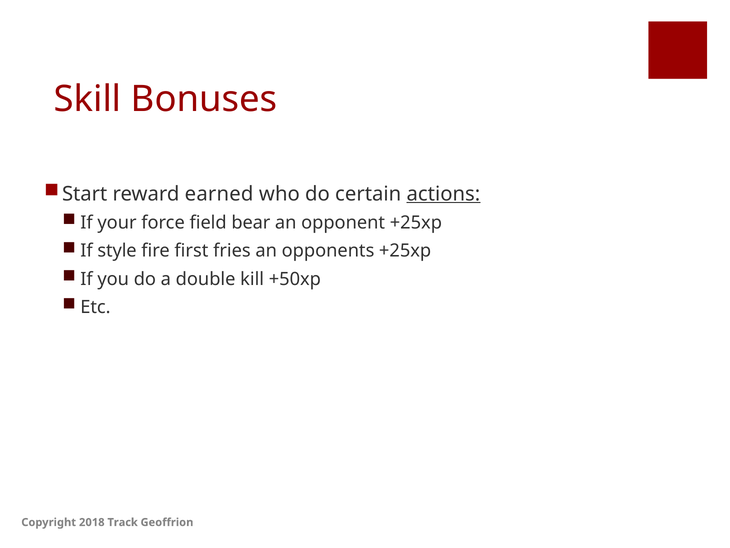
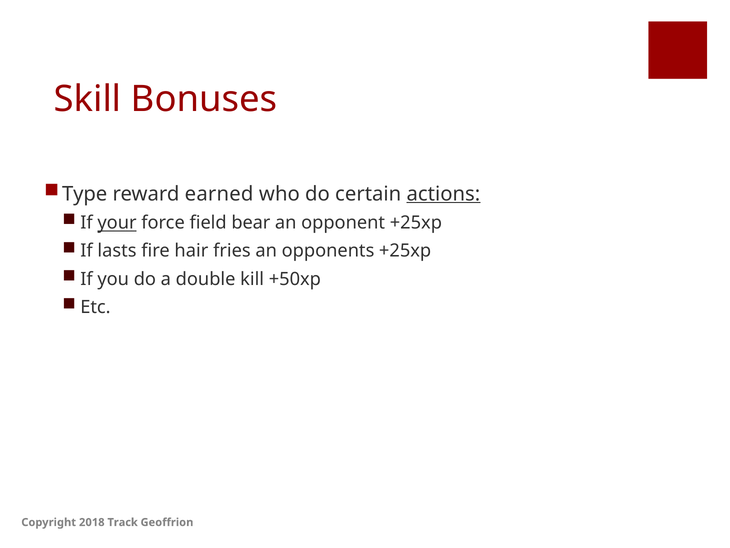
Start: Start -> Type (85, 194)
your underline: none -> present (117, 223)
style: style -> lasts (117, 251)
first: first -> hair (191, 251)
